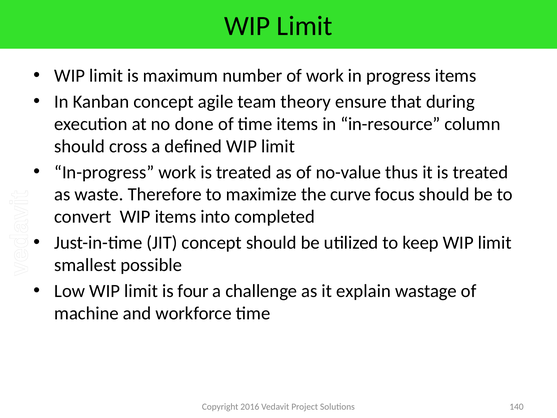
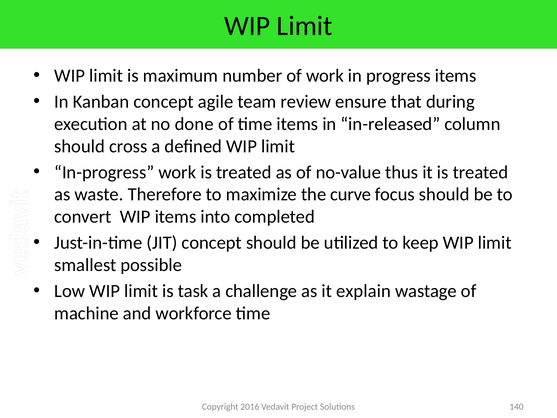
theory: theory -> review (306, 102)
in-resource: in-resource -> in-released (390, 124)
four: four -> task (193, 291)
